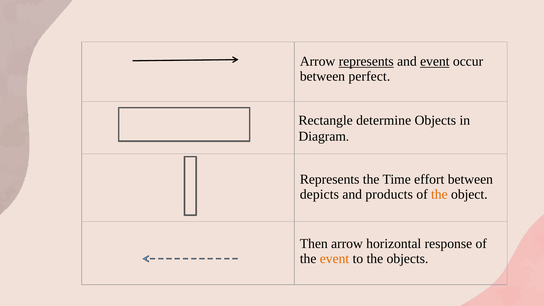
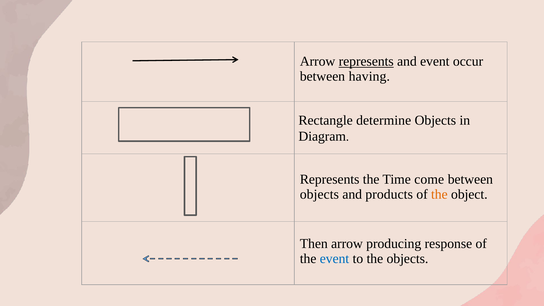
event underline: present -> none (435, 61)
perfect: perfect -> having (369, 76)
effort: effort -> come (429, 179)
depicts: depicts -> objects (319, 194)
horizontal: horizontal -> producing (394, 244)
event colour: orange -> blue (334, 259)
